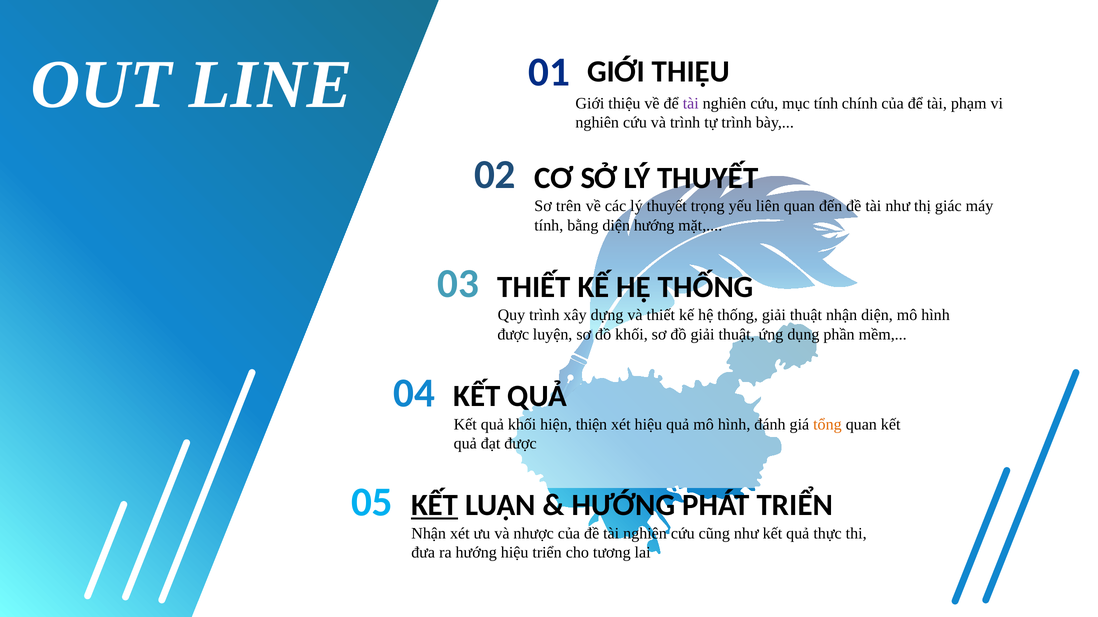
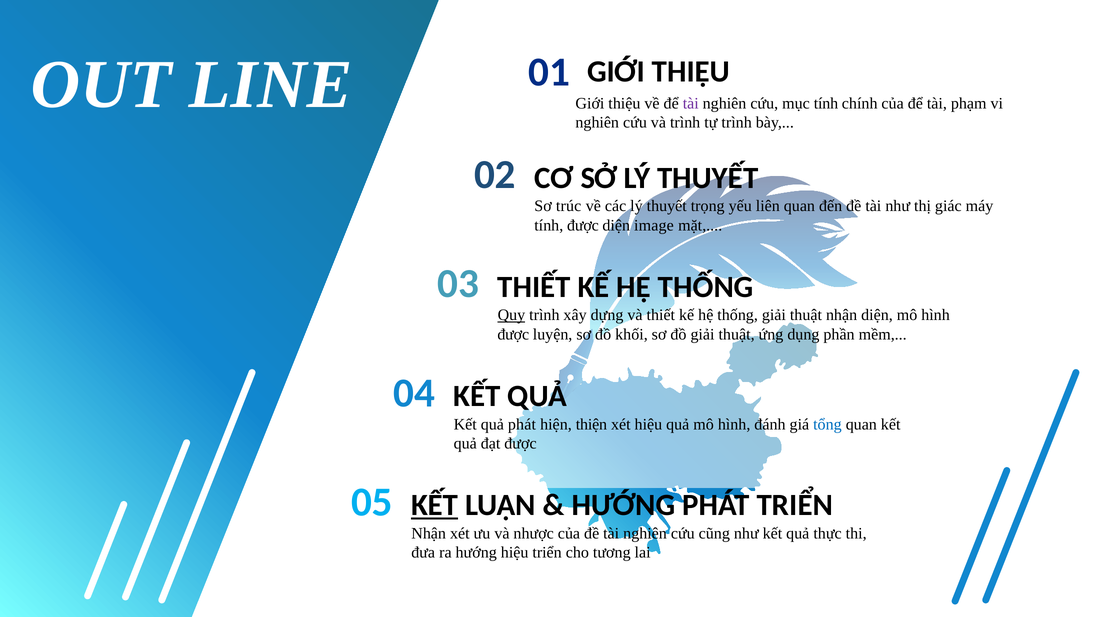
trên: trên -> trúc (569, 206)
tính bằng: bằng -> được (583, 226)
diện hướng: hướng -> image (654, 226)
Quy underline: none -> present (511, 315)
quả khối: khối -> phát (522, 425)
tổng colour: orange -> blue (827, 425)
